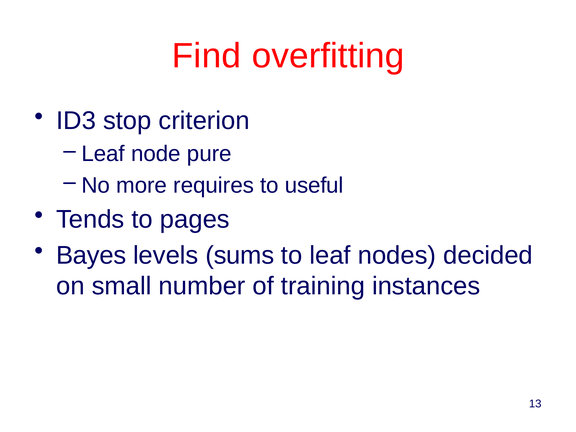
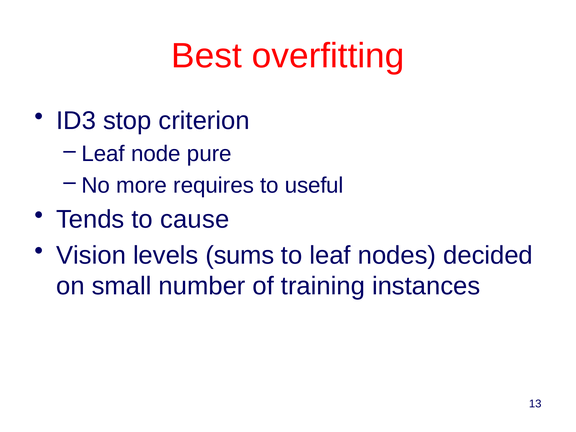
Find: Find -> Best (207, 56)
pages: pages -> cause (195, 219)
Bayes: Bayes -> Vision (91, 255)
